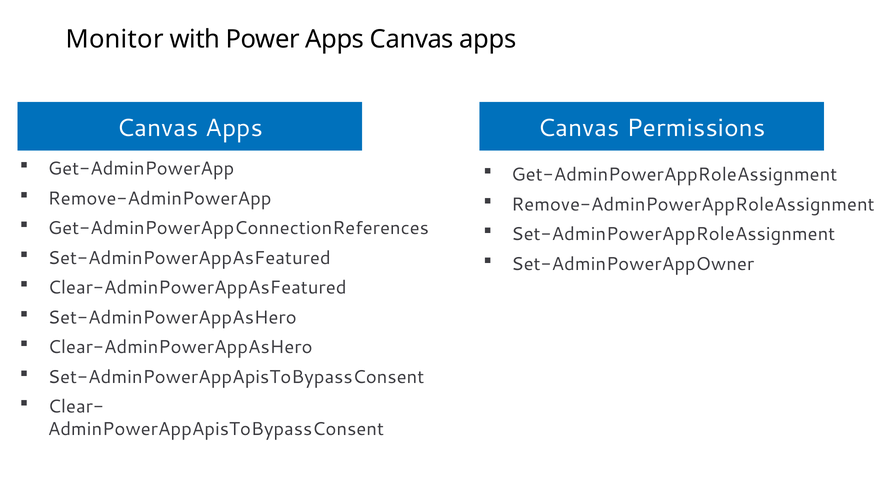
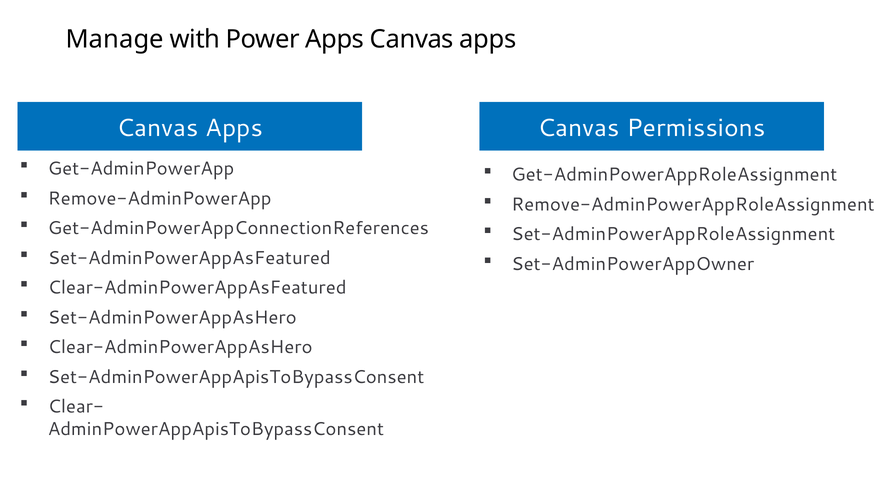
Monitor: Monitor -> Manage (115, 39)
